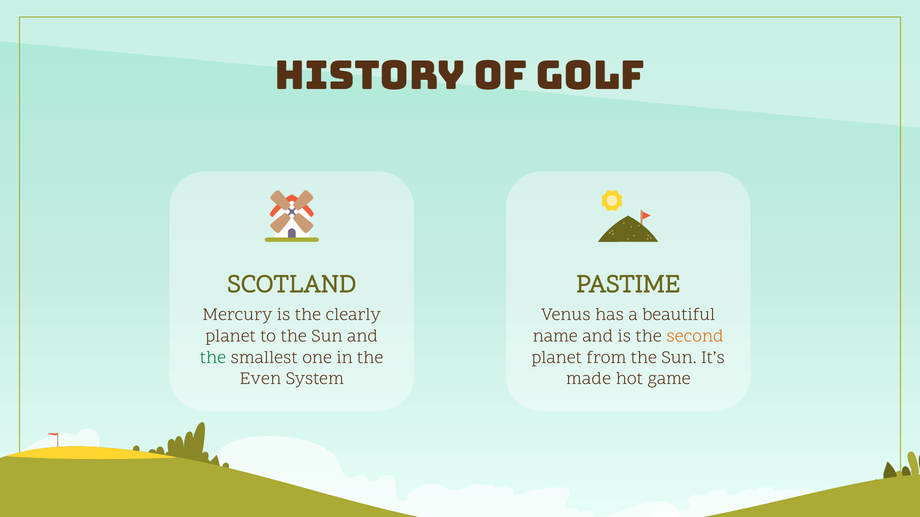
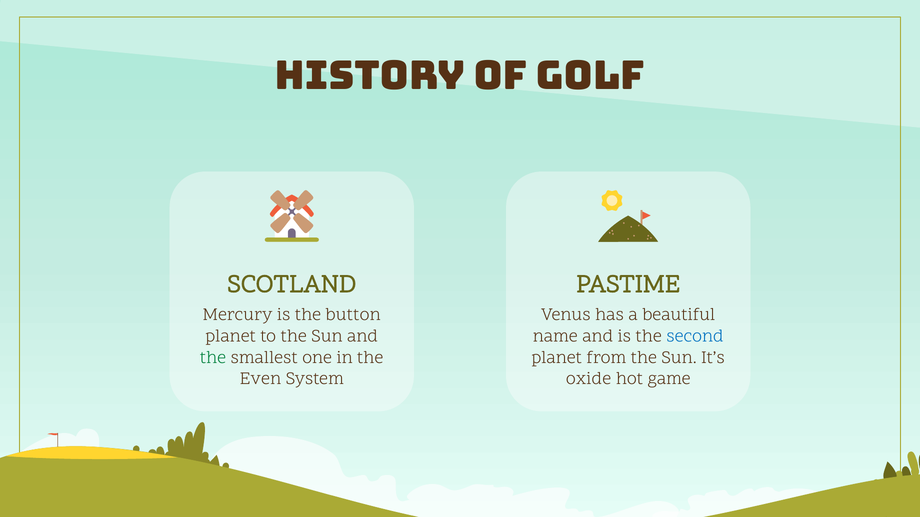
clearly: clearly -> button (353, 315)
second colour: orange -> blue (695, 336)
made: made -> oxide (589, 379)
